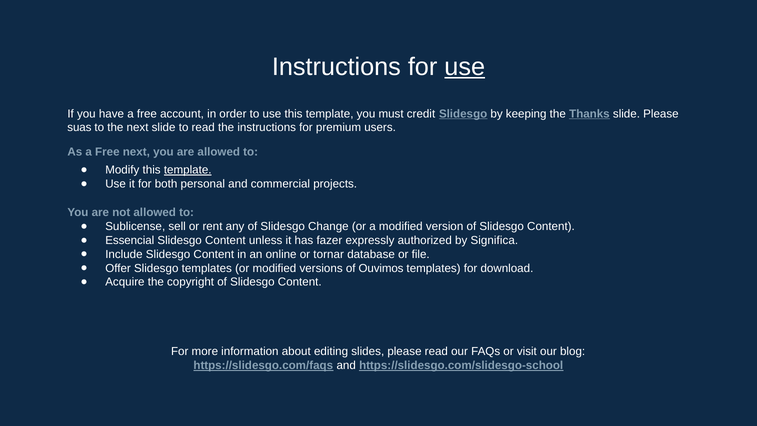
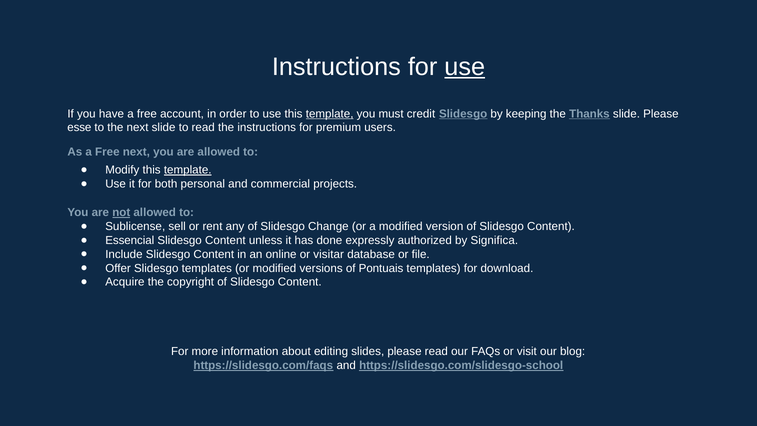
template underline: none -> present (330, 114)
suas: suas -> esse (79, 128)
not underline: none -> present (121, 213)
fazer: fazer -> done (329, 240)
tornar: tornar -> visitar (329, 254)
Ouvimos: Ouvimos -> Pontuais (381, 268)
